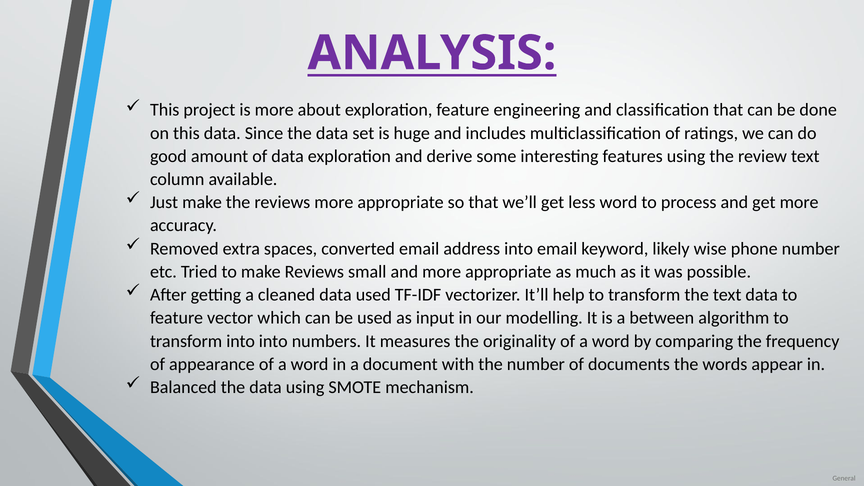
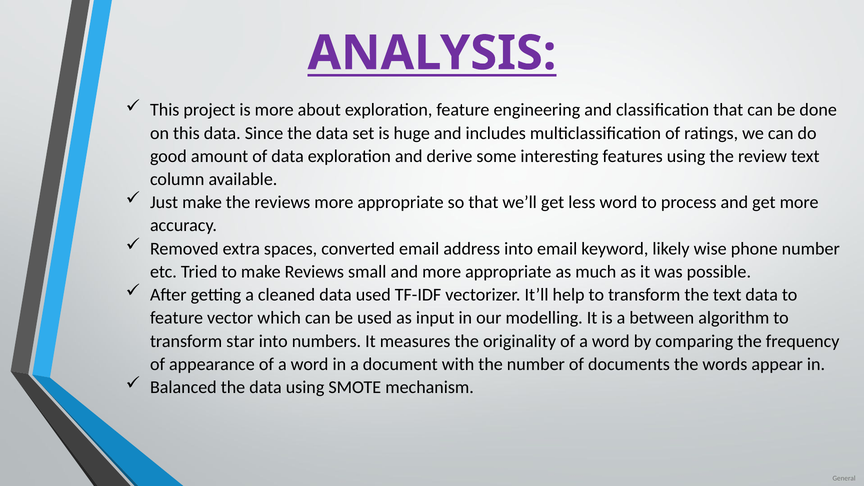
transform into: into -> star (240, 341)
